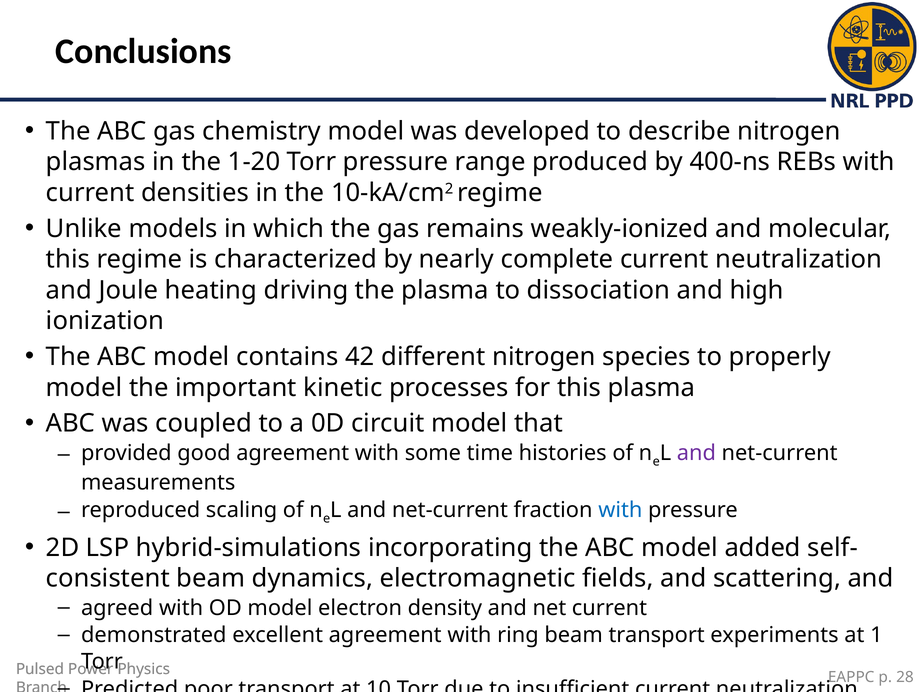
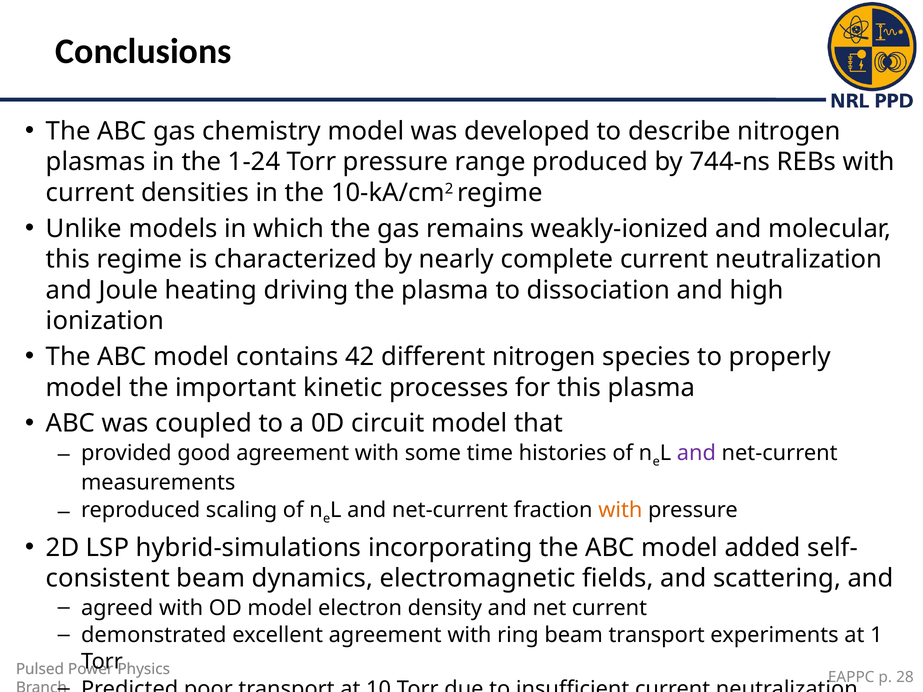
1-20: 1-20 -> 1-24 (254, 162)
400-ns: 400-ns -> 744-ns (730, 162)
with colour: blue -> orange (620, 510)
